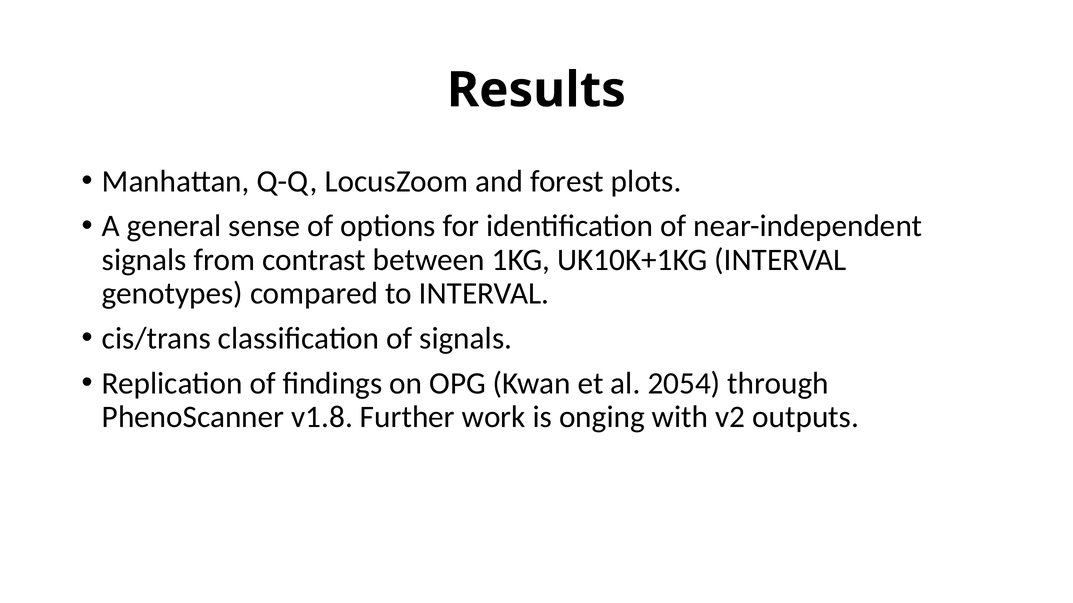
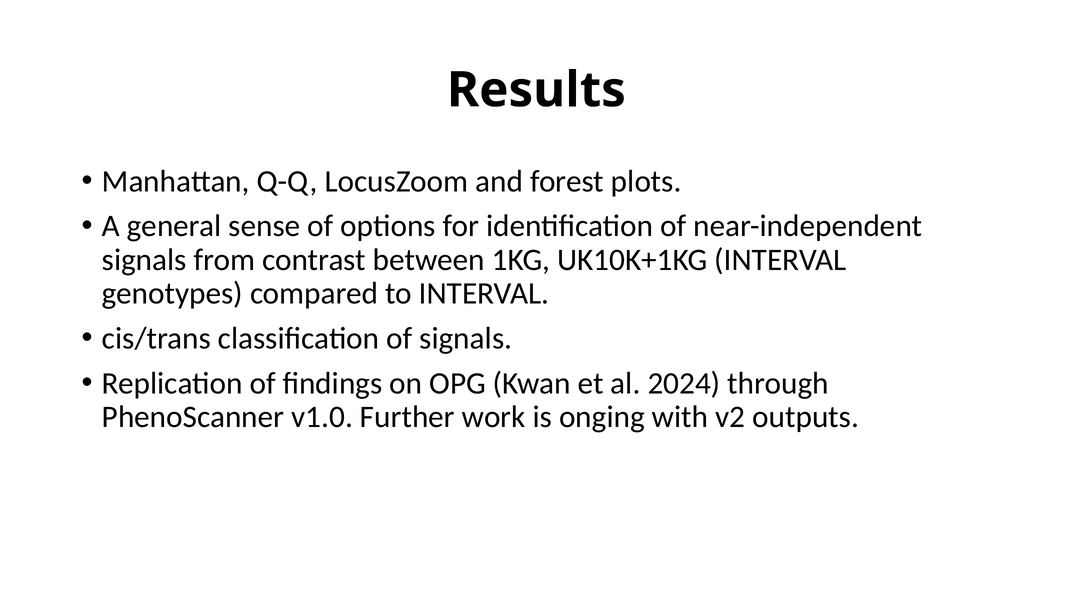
2054: 2054 -> 2024 (684, 384)
v1.8: v1.8 -> v1.0 (322, 417)
